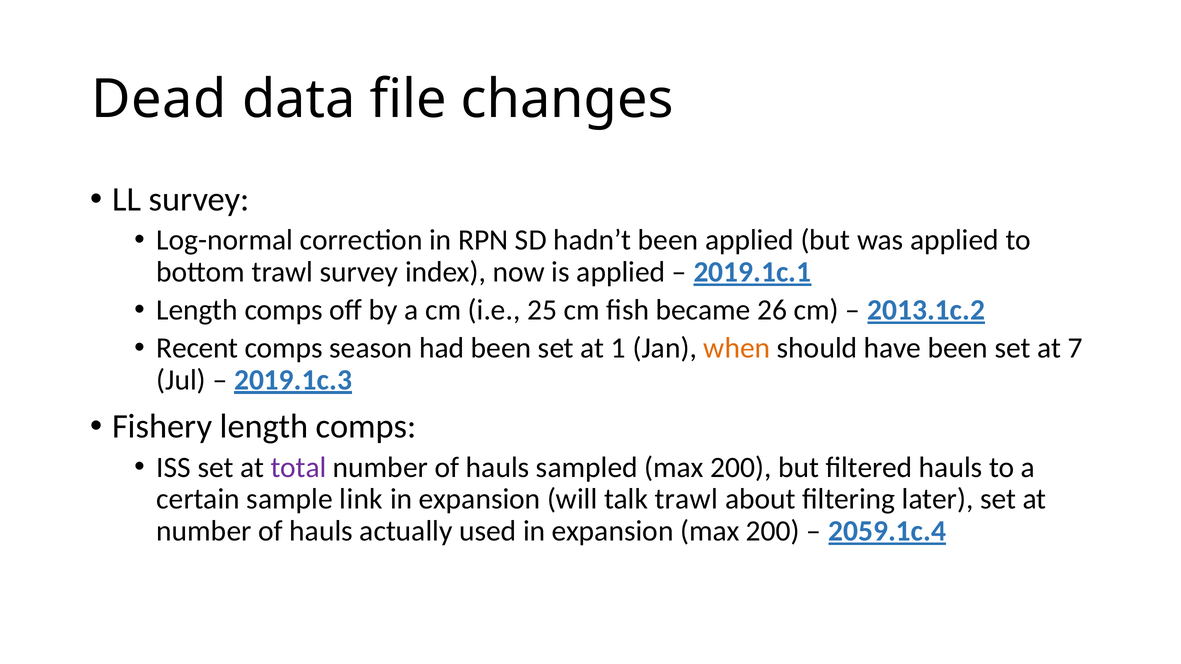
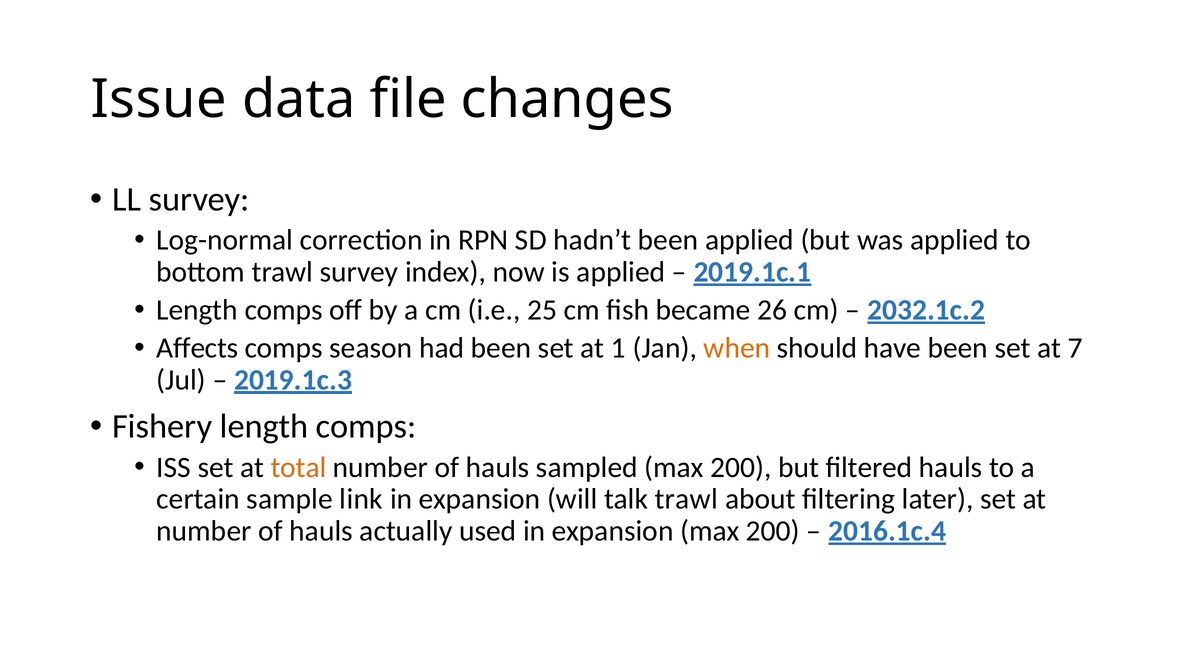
Dead: Dead -> Issue (159, 99)
2013.1c.2: 2013.1c.2 -> 2032.1c.2 (926, 310)
Recent: Recent -> Affects (197, 348)
total colour: purple -> orange (299, 468)
2059.1c.4: 2059.1c.4 -> 2016.1c.4 (887, 531)
